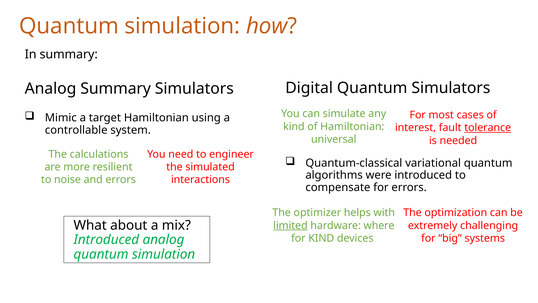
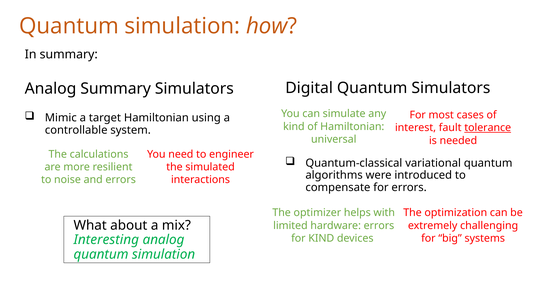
limited underline: present -> none (290, 225)
hardware where: where -> errors (379, 225)
Introduced: Introduced -> Interesting (106, 240)
